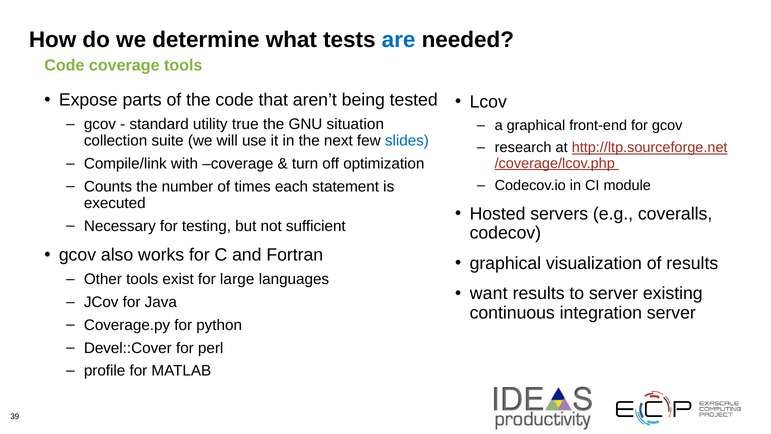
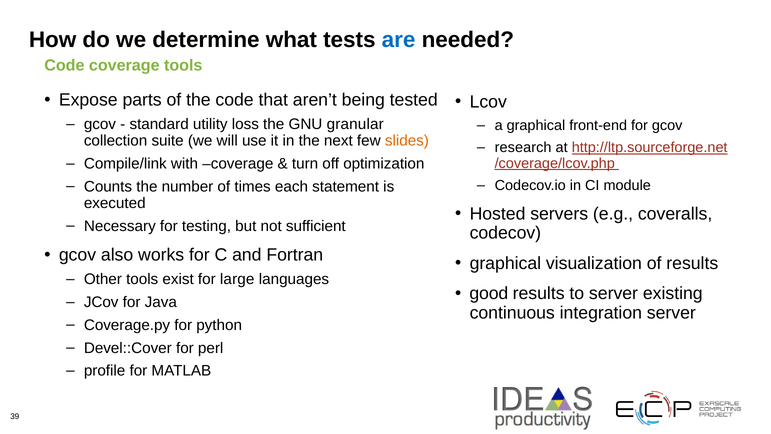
true: true -> loss (245, 124)
situation: situation -> granular (355, 124)
slides colour: blue -> orange (407, 141)
want: want -> good (489, 294)
